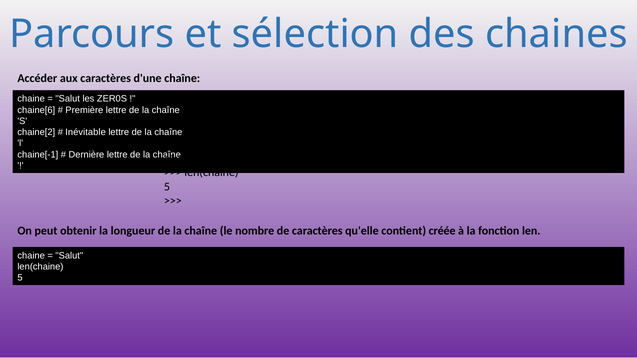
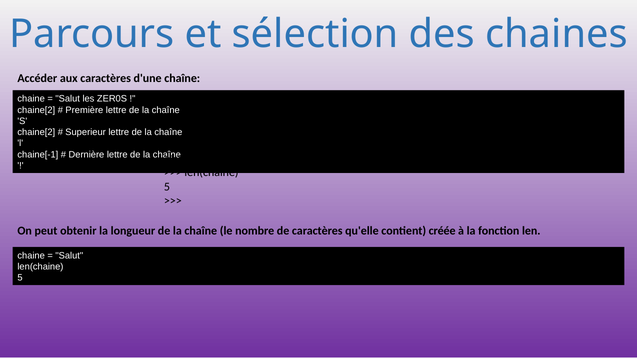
chaine[6: chaine[6 -> chaine[2 (36, 110)
Inévitable: Inévitable -> Superieur (86, 132)
